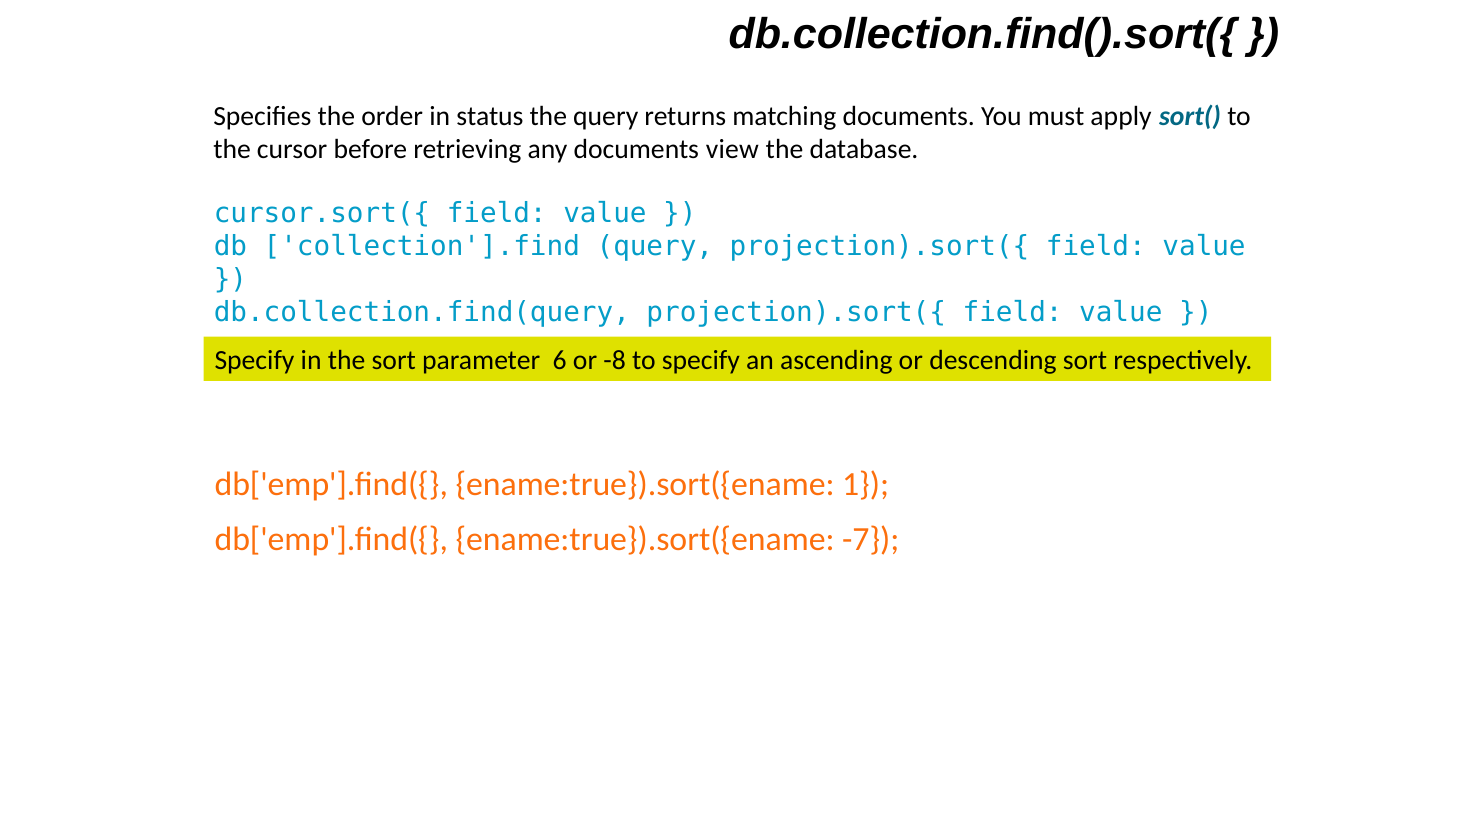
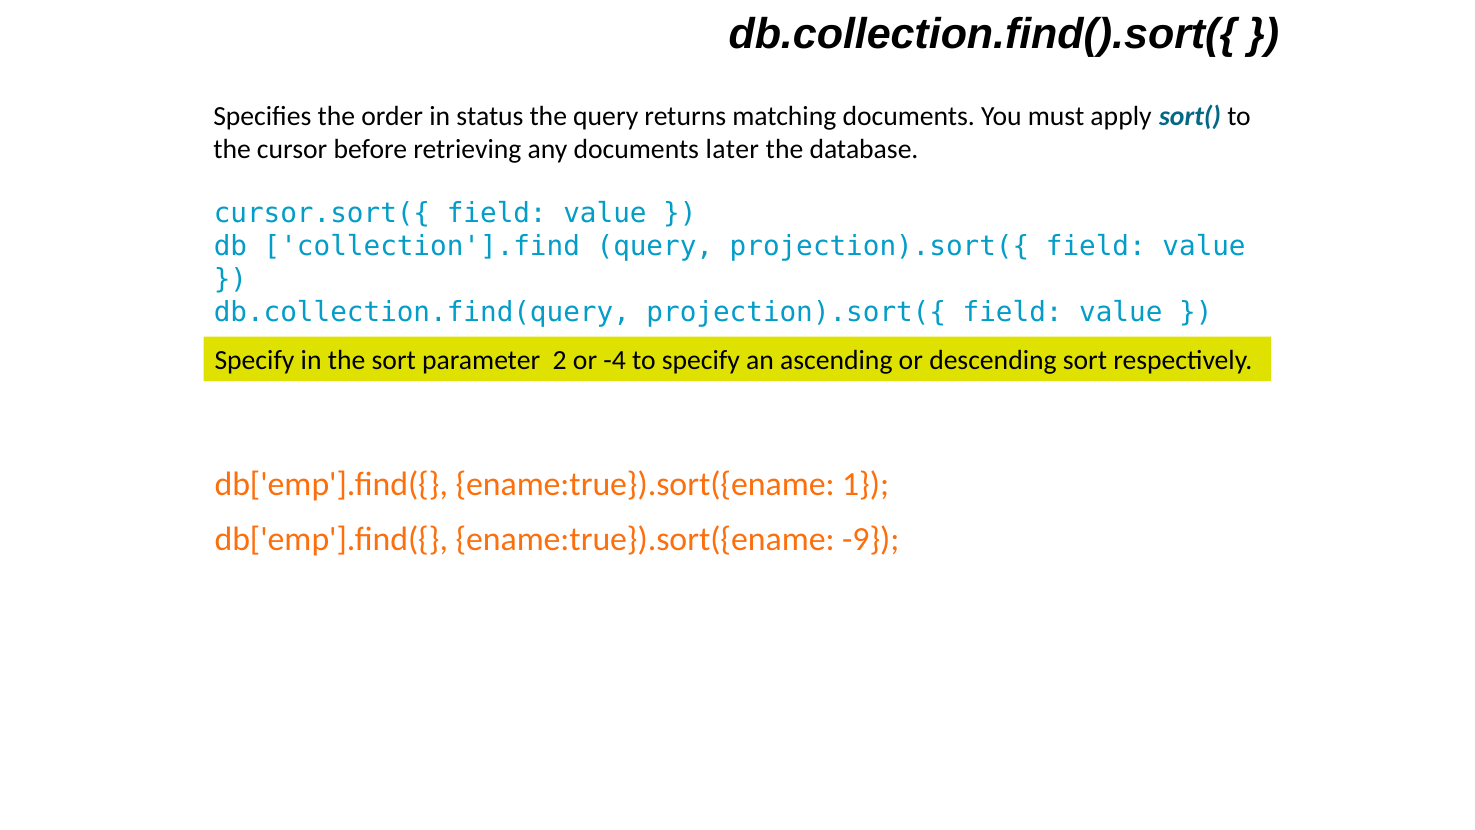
view: view -> later (732, 149)
6: 6 -> 2 (560, 361)
-8: -8 -> -4 (615, 361)
-7: -7 -> -9 (871, 539)
